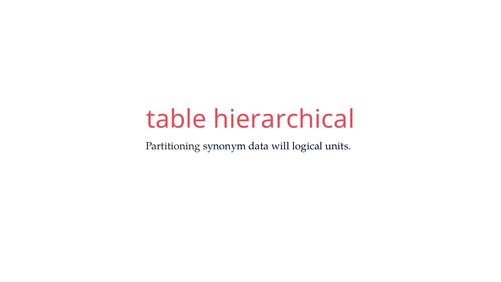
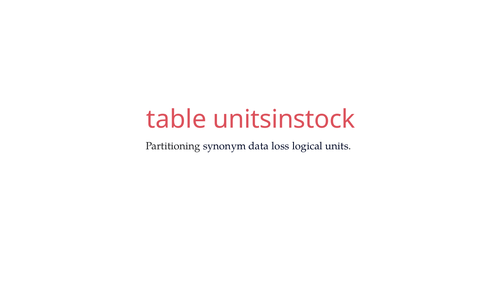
hierarchical: hierarchical -> unitsinstock (284, 119)
will: will -> loss (280, 146)
